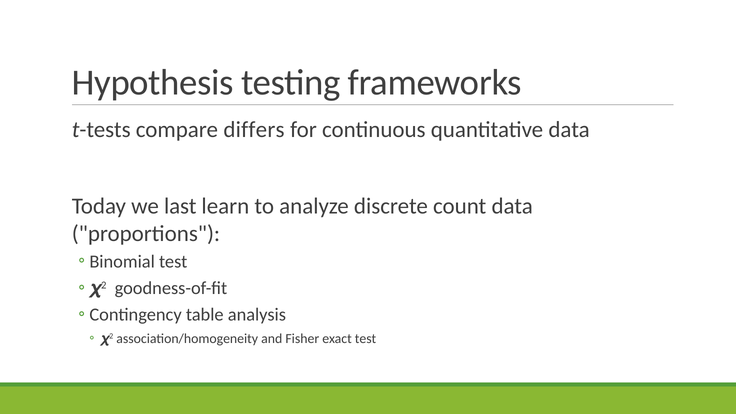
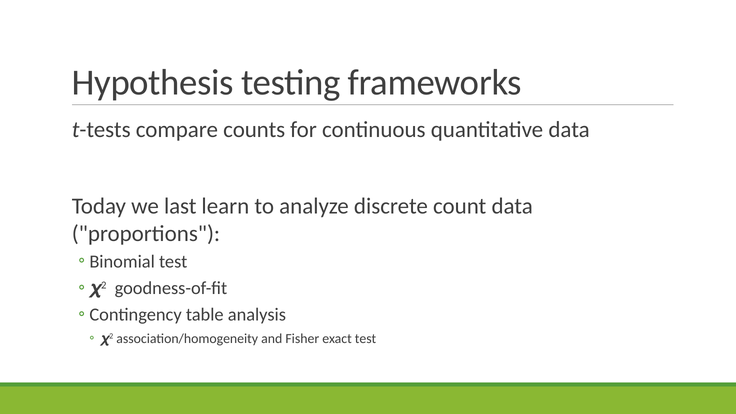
differs: differs -> counts (254, 130)
